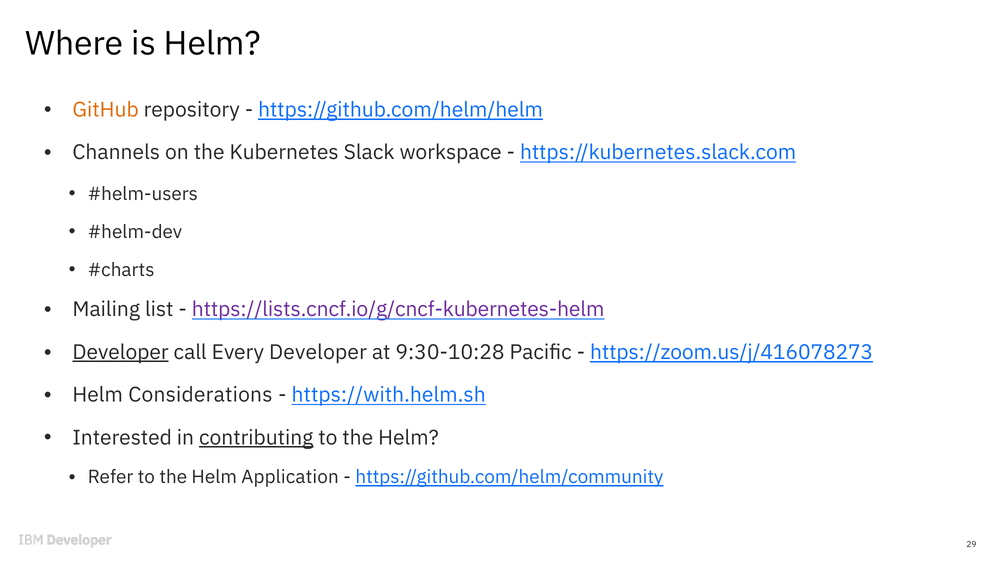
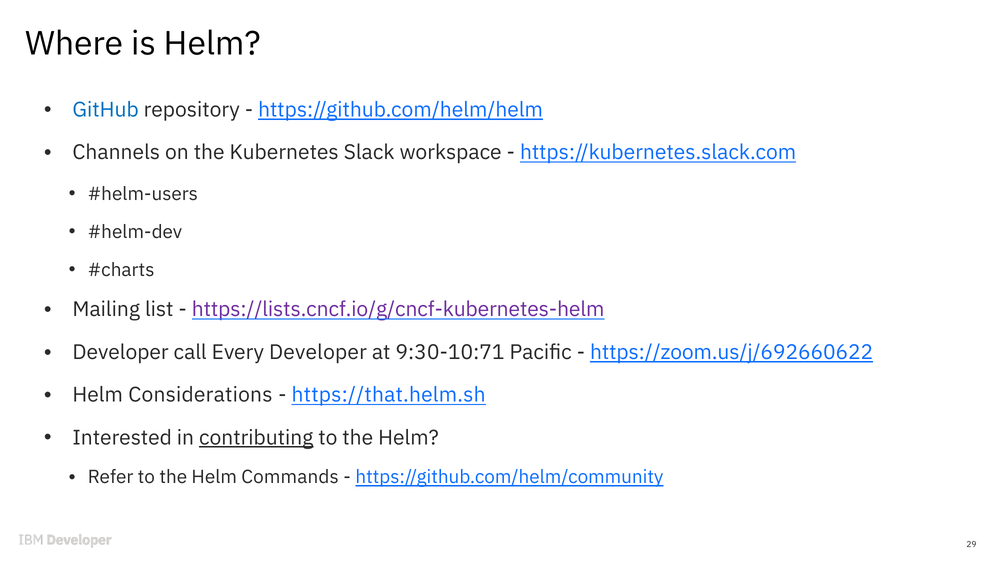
GitHub colour: orange -> blue (106, 110)
Developer underline: present -> none (121, 352)
9:30-10:28: 9:30-10:28 -> 9:30-10:71 (450, 352)
https://zoom.us/j/416078273: https://zoom.us/j/416078273 -> https://zoom.us/j/692660622 (732, 352)
https://with.helm.sh: https://with.helm.sh -> https://that.helm.sh (389, 395)
Application: Application -> Commands (290, 477)
